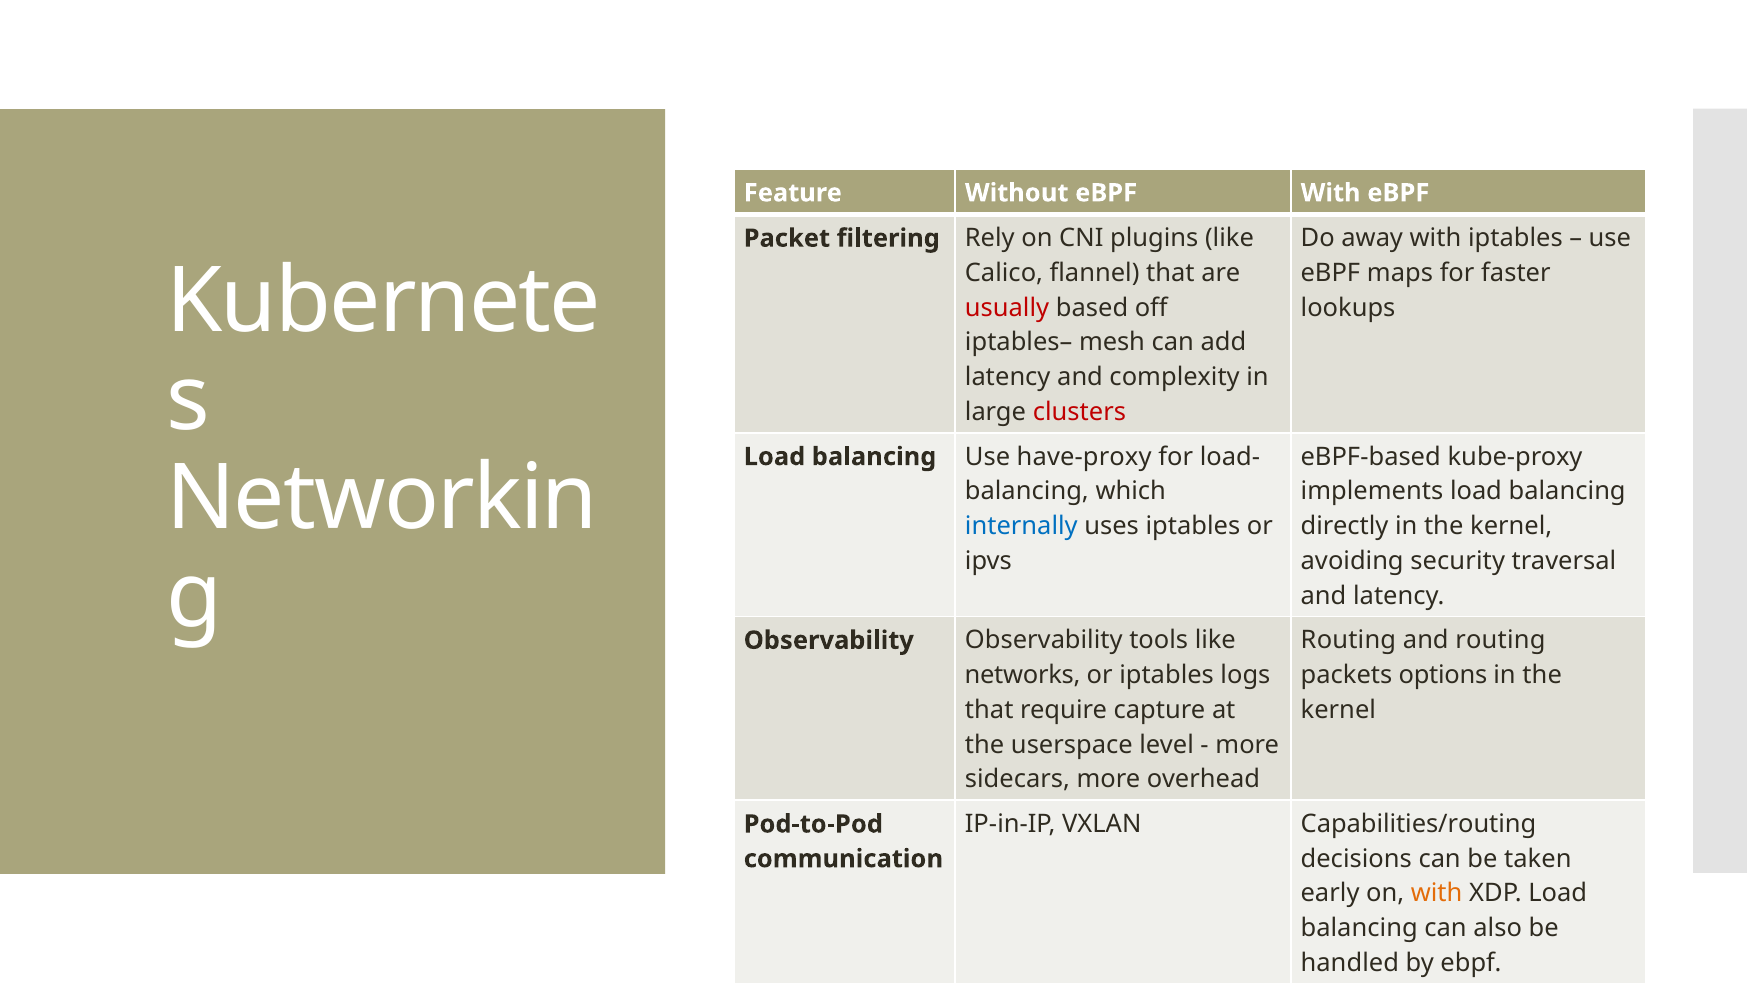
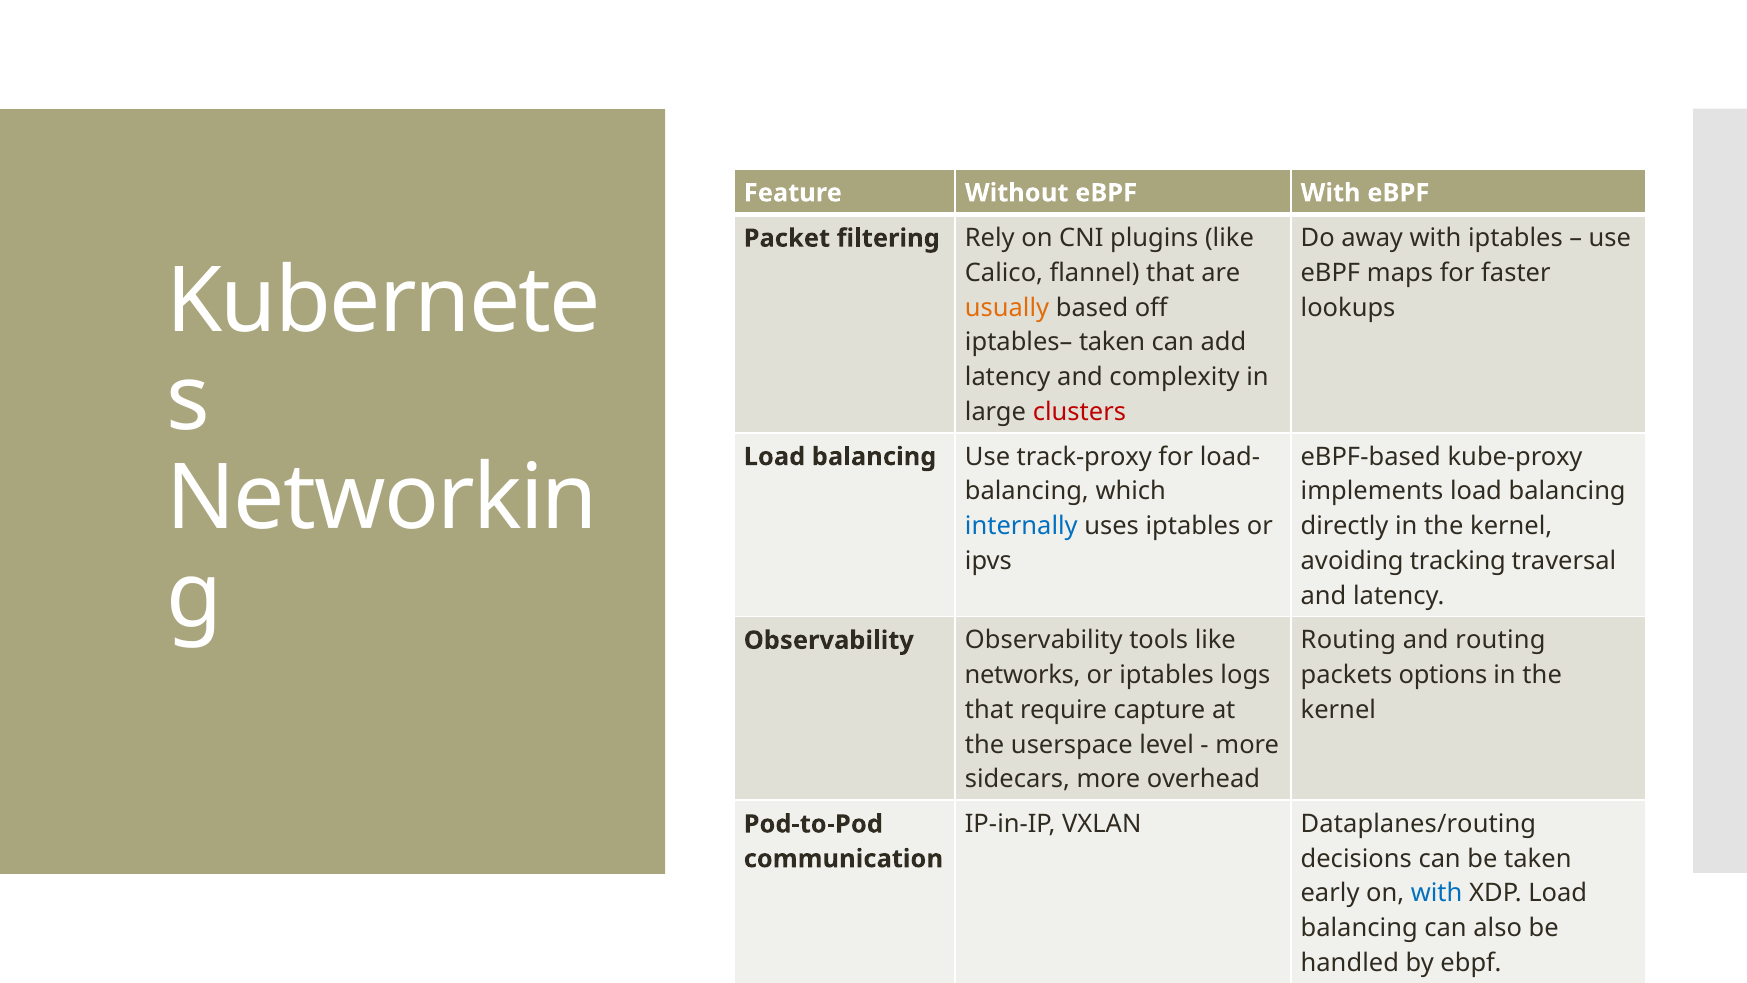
usually colour: red -> orange (1007, 308)
iptables– mesh: mesh -> taken (1112, 342)
have-proxy: have-proxy -> track-proxy (1084, 457)
security: security -> tracking (1458, 561)
Capabilities/routing: Capabilities/routing -> Dataplanes/routing (1418, 824)
with colour: orange -> blue (1437, 893)
